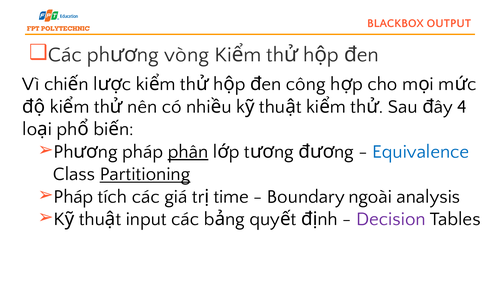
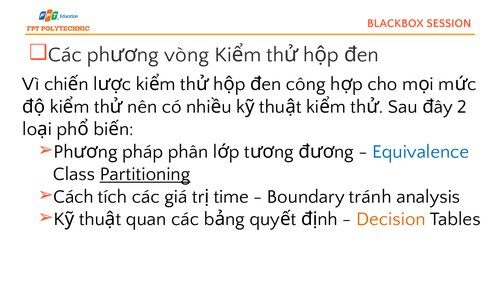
OUTPUT: OUTPUT -> SESSION (449, 23)
4: 4 -> 2 (462, 107)
phân underline: present -> none (188, 152)
Pháp: Pháp -> Cách (74, 197)
ngoài: ngoài -> tránh (370, 197)
input: input -> quan (146, 219)
Decision colour: purple -> orange (391, 219)
